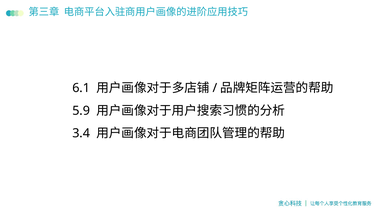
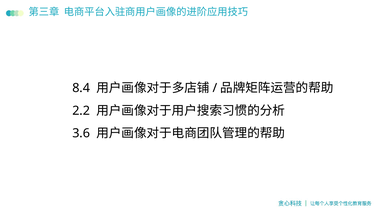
6.1: 6.1 -> 8.4 (81, 88)
5.9: 5.9 -> 2.2 (81, 111)
3.4: 3.4 -> 3.6 (81, 133)
